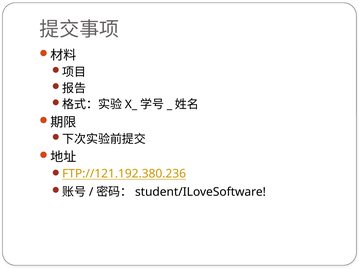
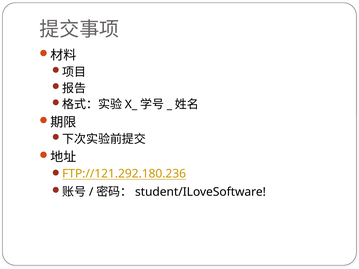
FTP://121.192.380.236: FTP://121.192.380.236 -> FTP://121.292.180.236 (124, 174)
